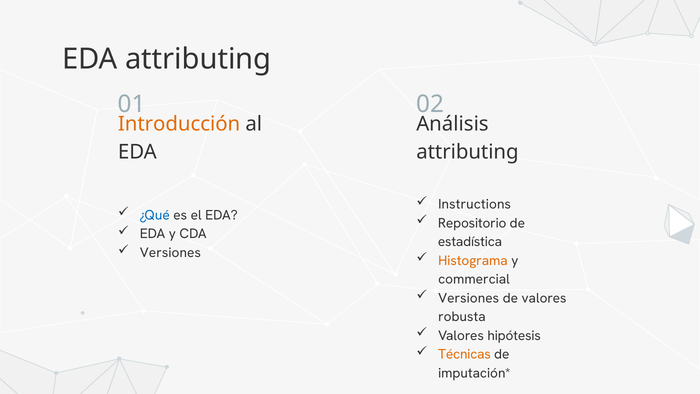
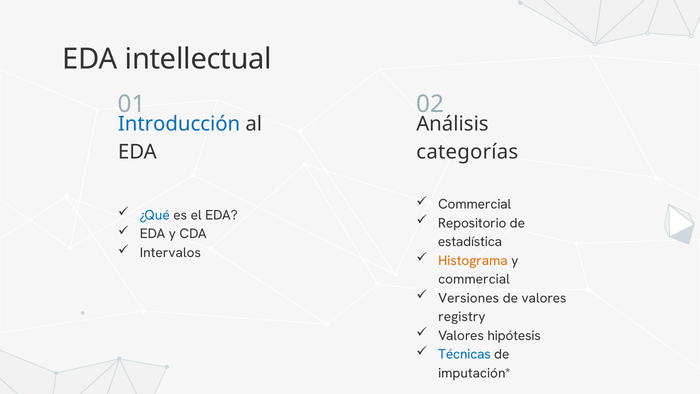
EDA attributing: attributing -> intellectual (198, 59)
Introducción colour: orange -> blue (179, 124)
attributing: attributing -> categorías (467, 152)
Instructions: Instructions -> Commercial (475, 204)
Versiones: Versiones -> Intervalos (170, 253)
robusta: robusta -> registry (462, 317)
Técnicas colour: orange -> blue (464, 354)
